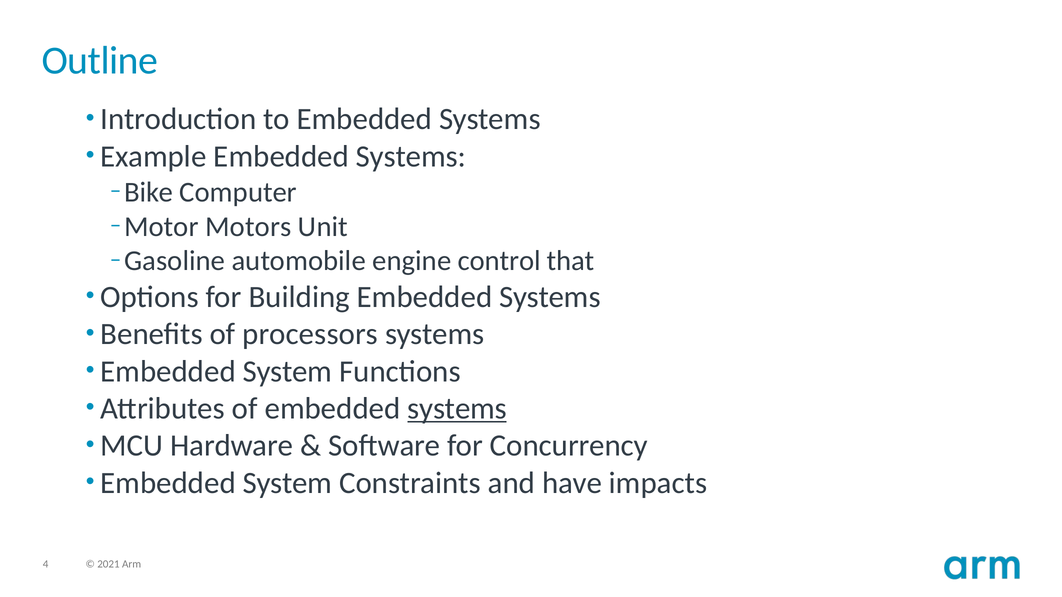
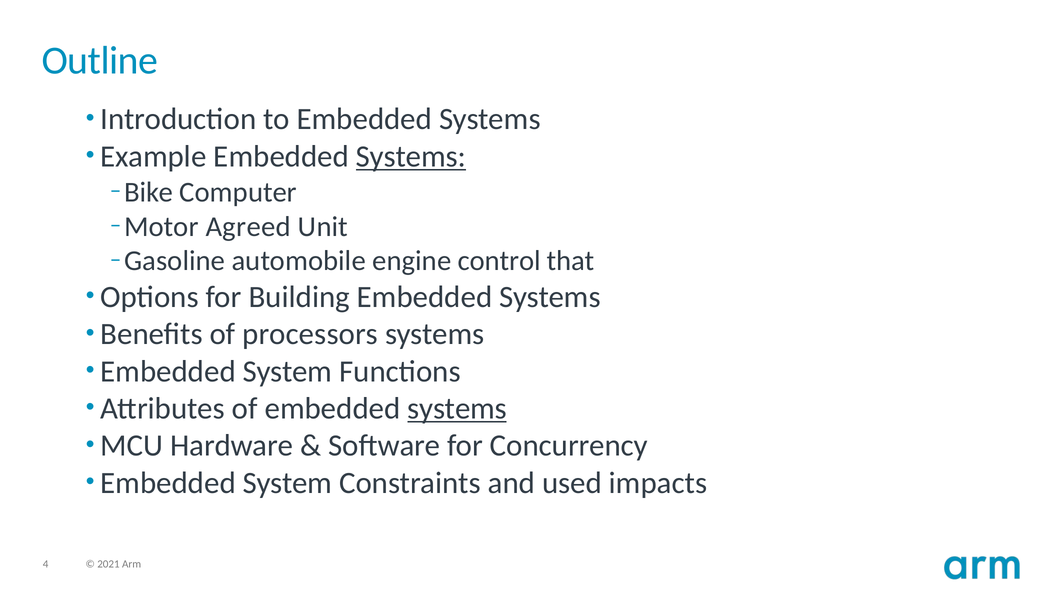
Systems underline: none -> present (411, 156)
Motors: Motors -> Agreed (248, 227)
have: have -> used (572, 483)
